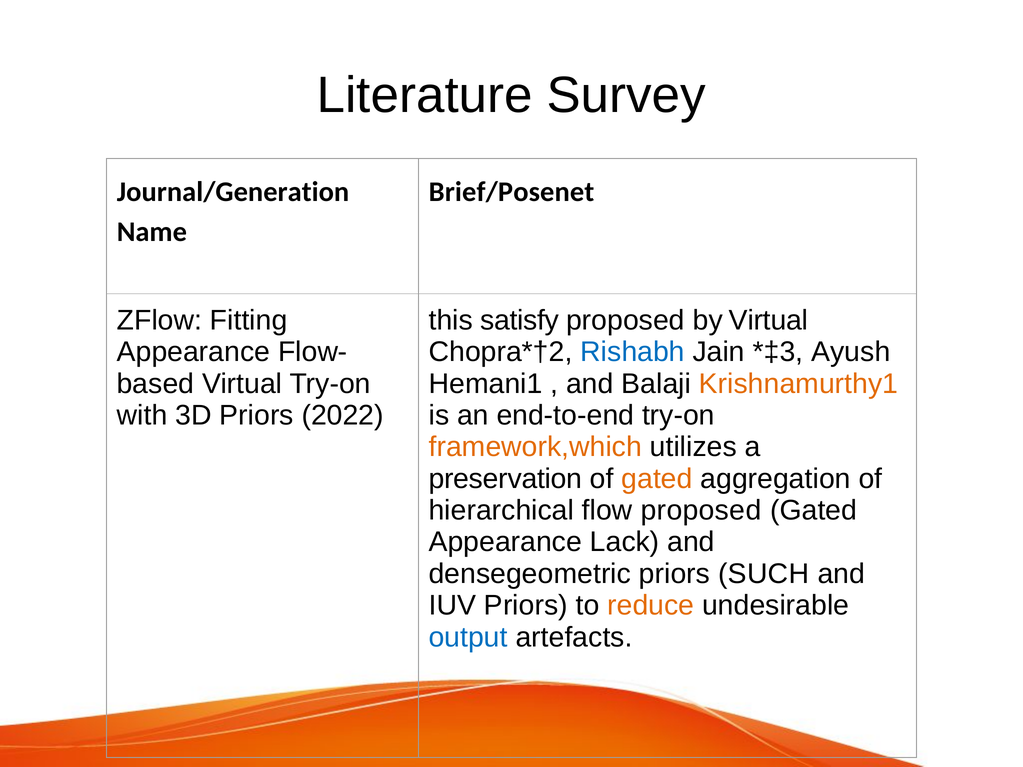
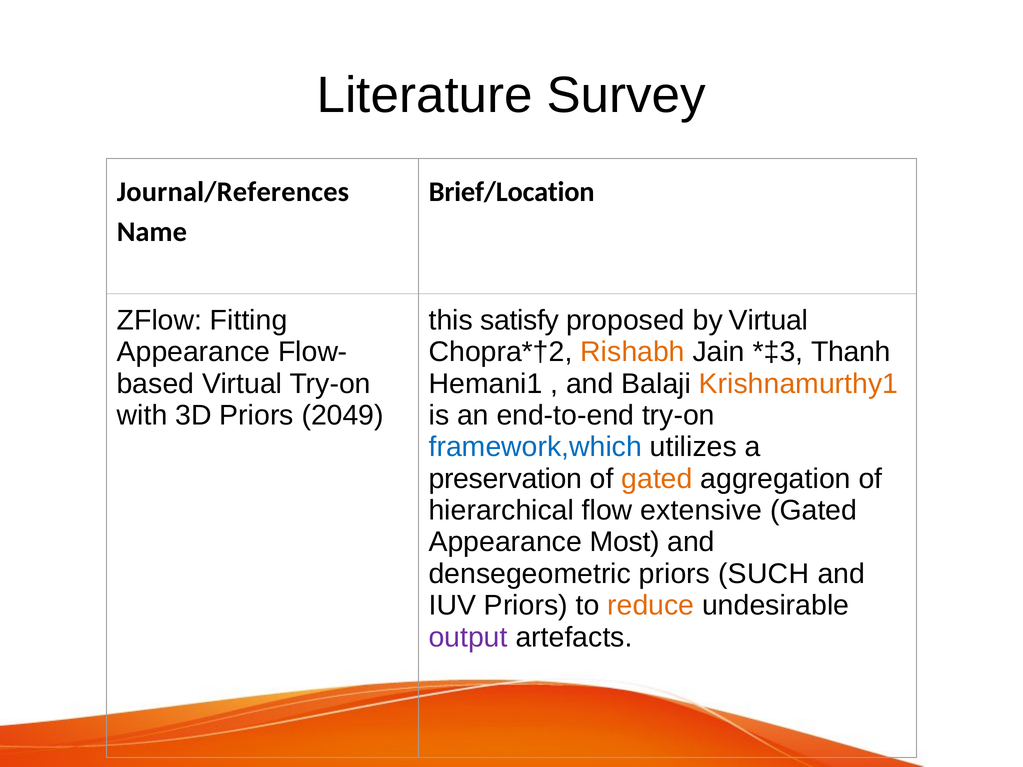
Journal/Generation: Journal/Generation -> Journal/References (233, 192)
Brief/Posenet: Brief/Posenet -> Brief/Location (512, 192)
Rishabh colour: blue -> orange (633, 352)
Ayush: Ayush -> Thanh (851, 352)
2022: 2022 -> 2049 (343, 415)
framework,which colour: orange -> blue (535, 447)
flow proposed: proposed -> extensive (701, 511)
Lack: Lack -> Most (625, 542)
output colour: blue -> purple (468, 637)
